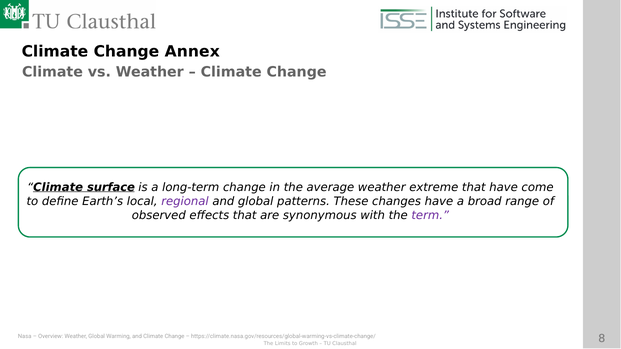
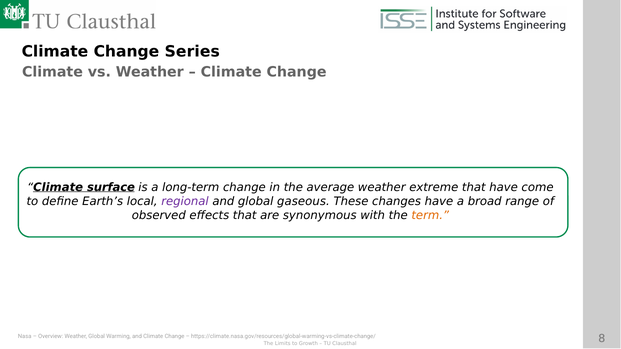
Annex: Annex -> Series (192, 52)
patterns: patterns -> gaseous (303, 202)
term colour: purple -> orange (430, 216)
